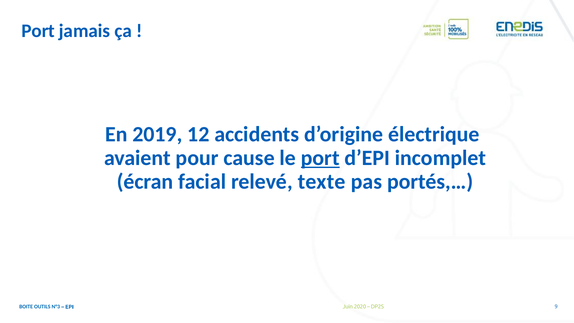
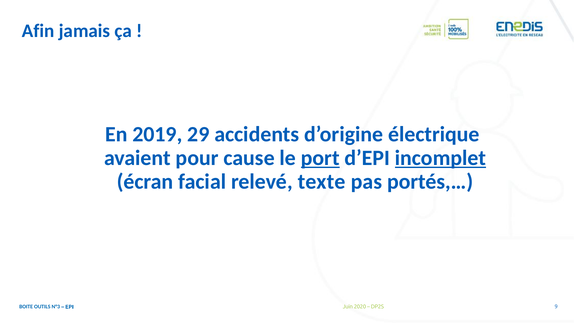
Port: Port -> Afin (38, 31)
12: 12 -> 29 (198, 134)
incomplet underline: none -> present (440, 158)
